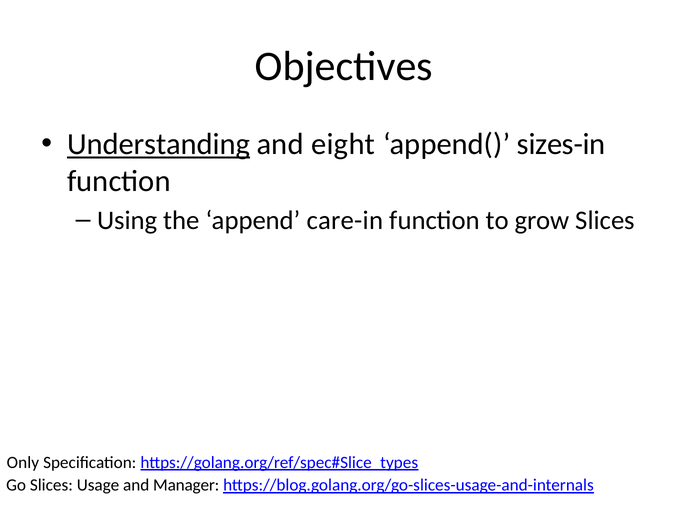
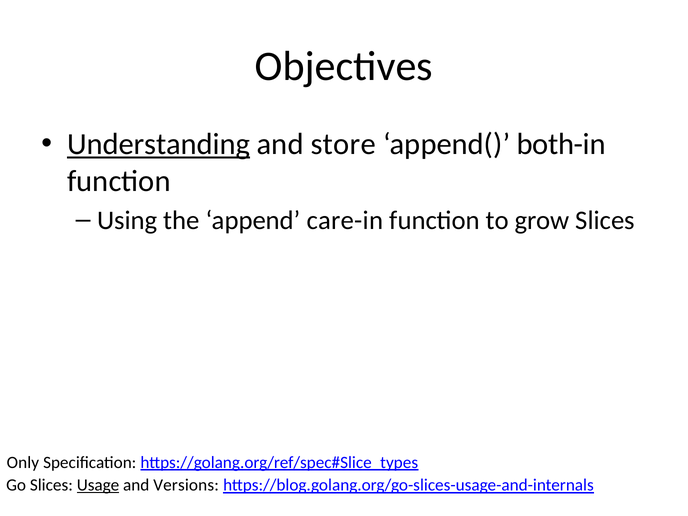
eight: eight -> store (343, 144)
sizes-in: sizes-in -> both-in (561, 144)
Usage underline: none -> present (98, 485)
Manager: Manager -> Versions (186, 485)
